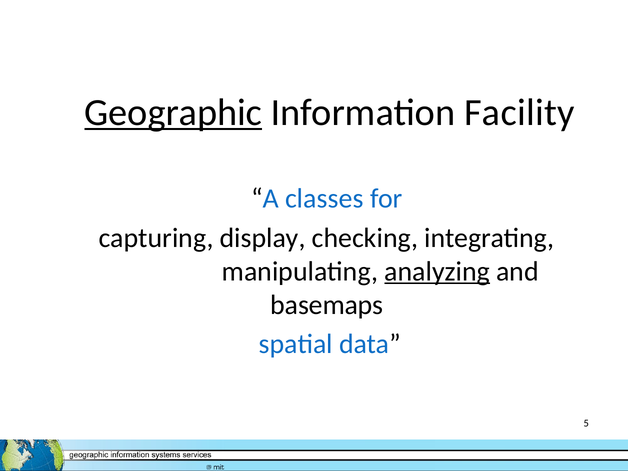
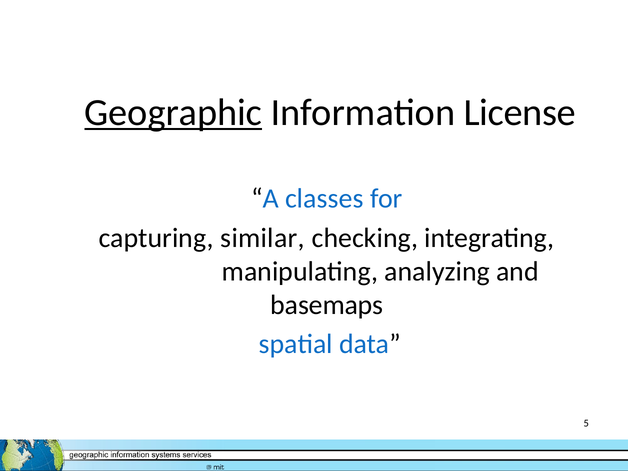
Facility: Facility -> License (520, 113)
display: display -> similar (263, 238)
analyzing underline: present -> none (437, 271)
